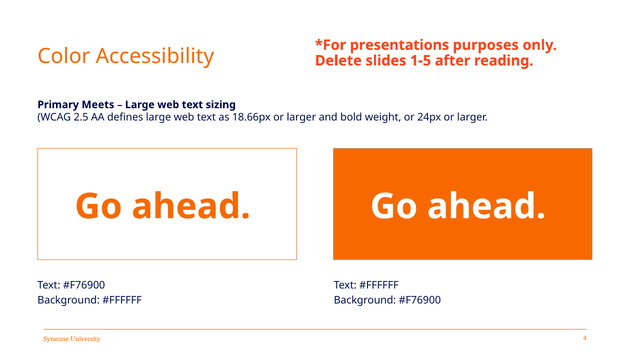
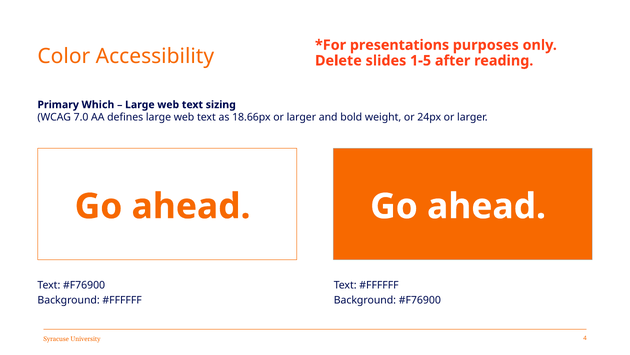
Meets: Meets -> Which (98, 105)
2.5: 2.5 -> 7.0 (81, 117)
